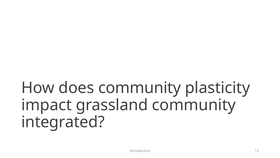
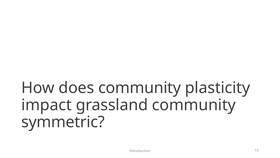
integrated: integrated -> symmetric (63, 122)
